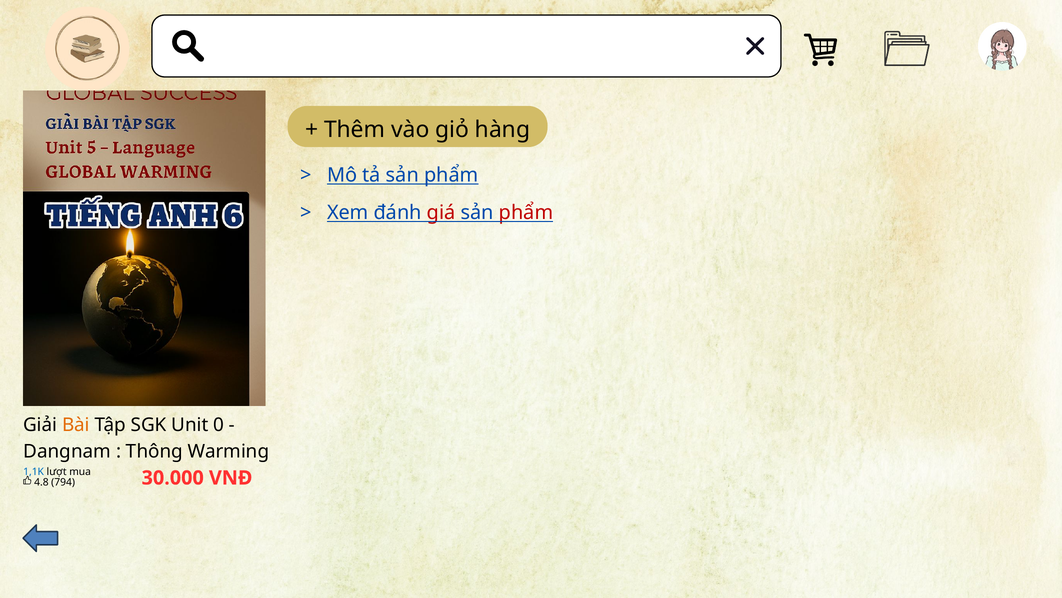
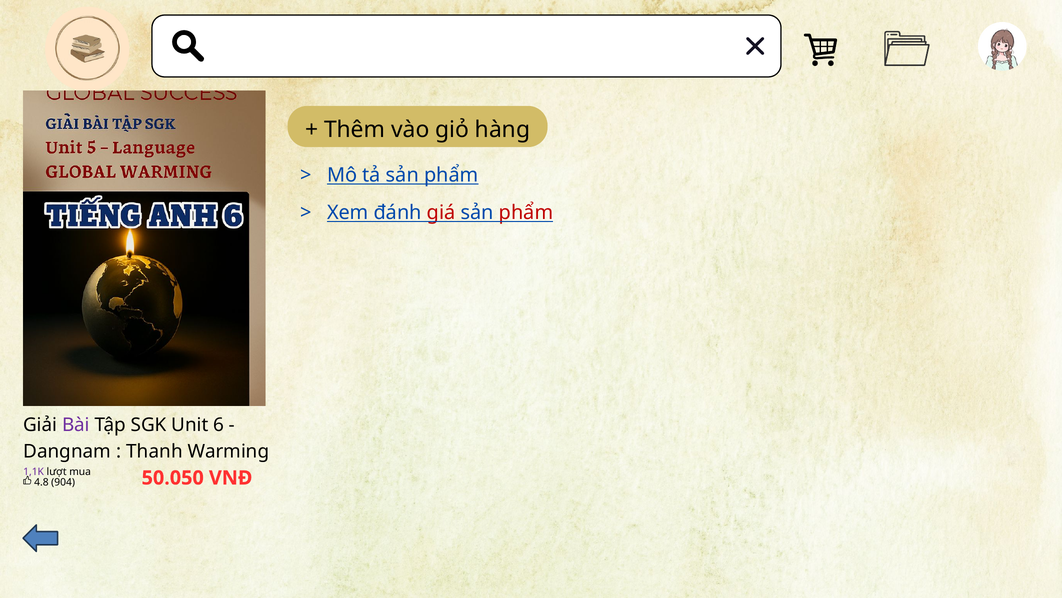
Bài colour: orange -> purple (76, 425)
0: 0 -> 6 (219, 425)
Thông: Thông -> Thanh (154, 451)
1,1K colour: blue -> purple (34, 471)
30.000: 30.000 -> 50.050 (173, 477)
794: 794 -> 904 (63, 482)
